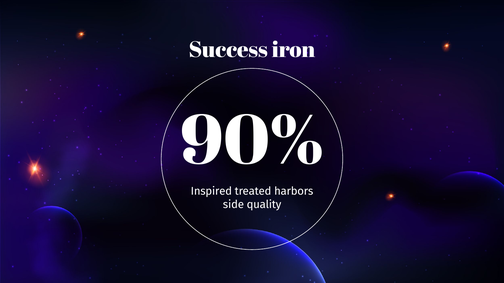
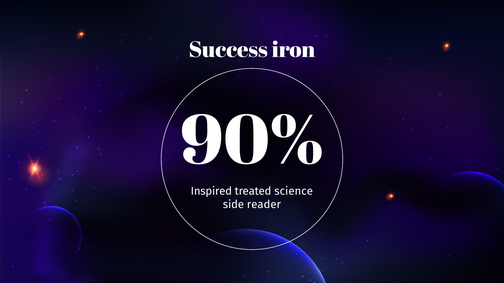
harbors: harbors -> science (294, 192)
quality: quality -> reader (264, 205)
